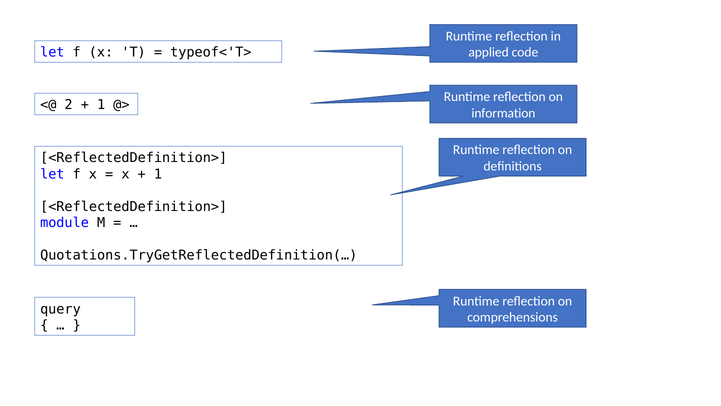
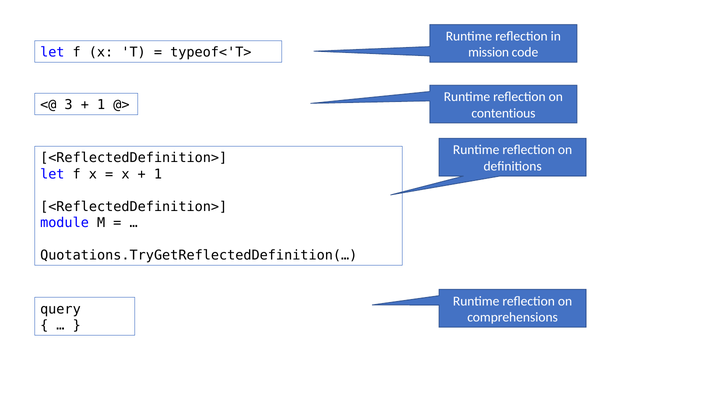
applied: applied -> mission (489, 52)
2: 2 -> 3 (69, 105)
information: information -> contentious (503, 113)
